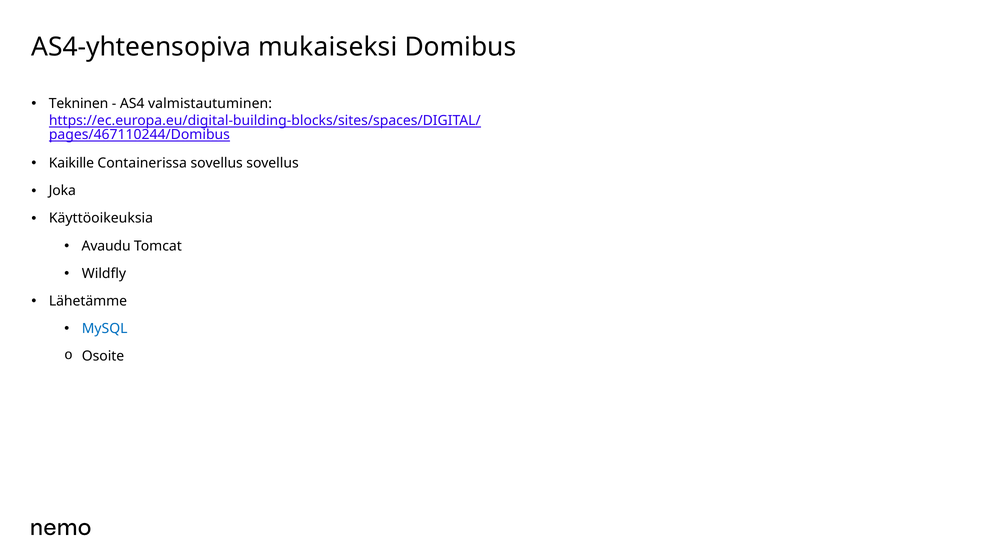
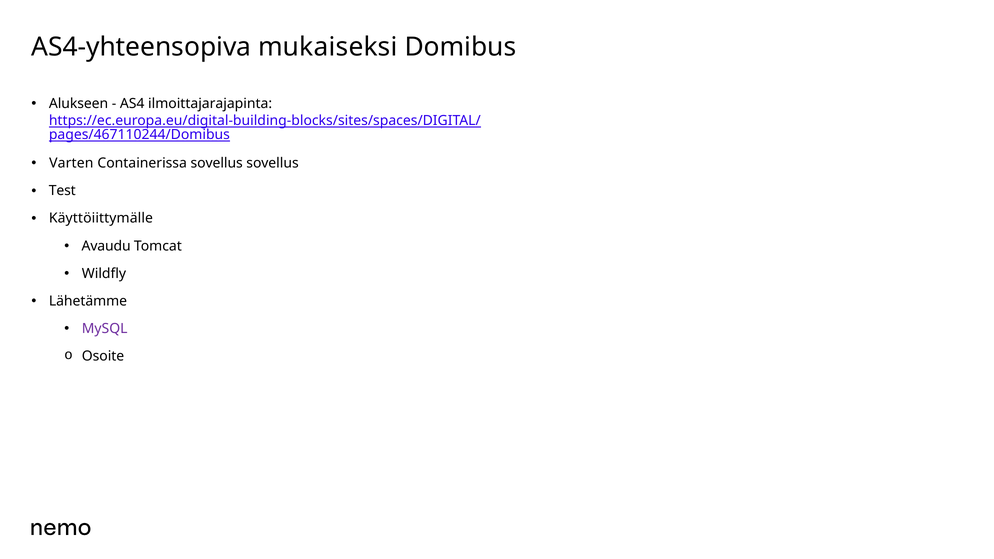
Tekninen: Tekninen -> Alukseen (79, 104)
valmistautuminen: valmistautuminen -> ilmoittajarajapinta (210, 104)
Kaikille: Kaikille -> Varten (71, 163)
Joka: Joka -> Test (62, 191)
Käyttöoikeuksia: Käyttöoikeuksia -> Käyttöiittymälle (101, 218)
MySQL colour: blue -> purple (105, 329)
